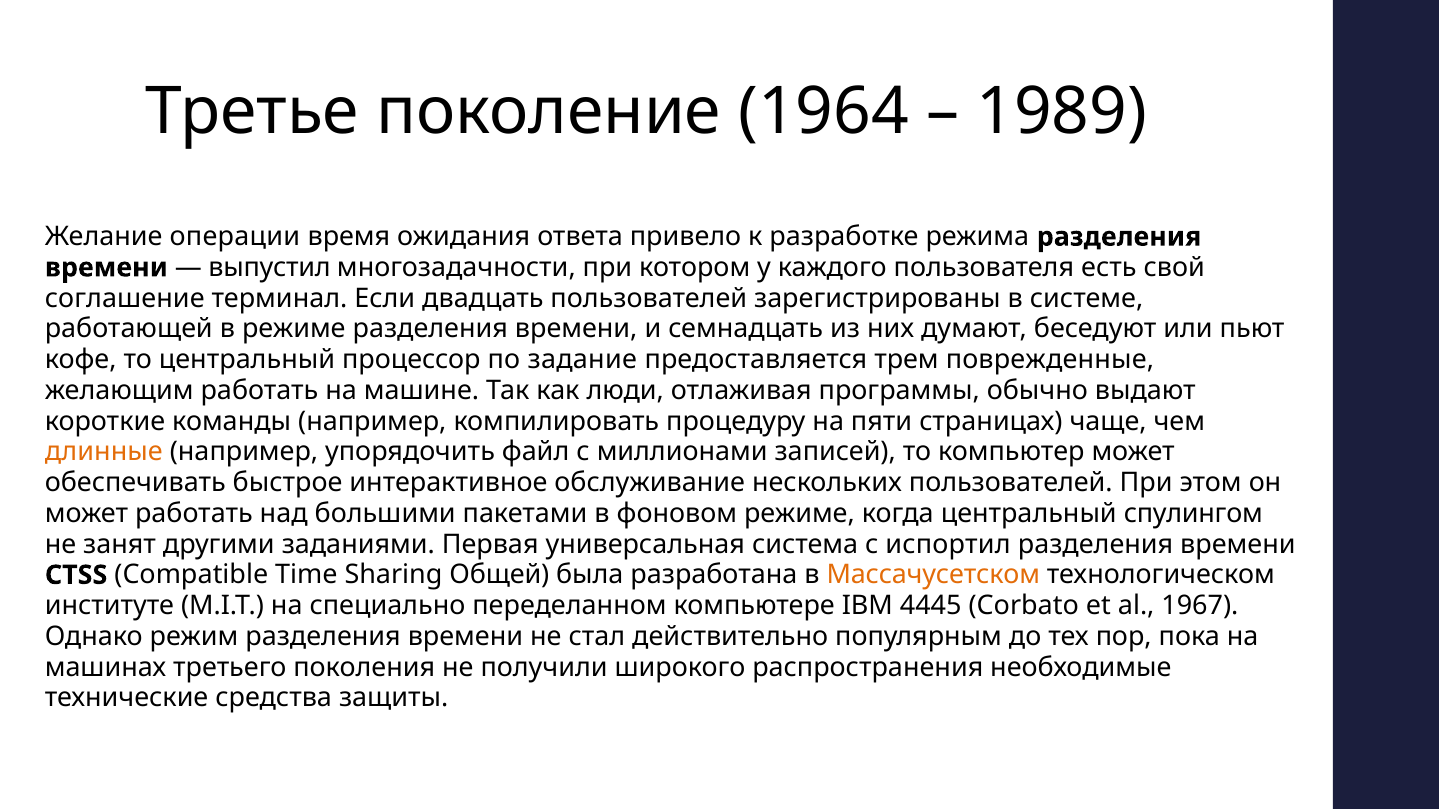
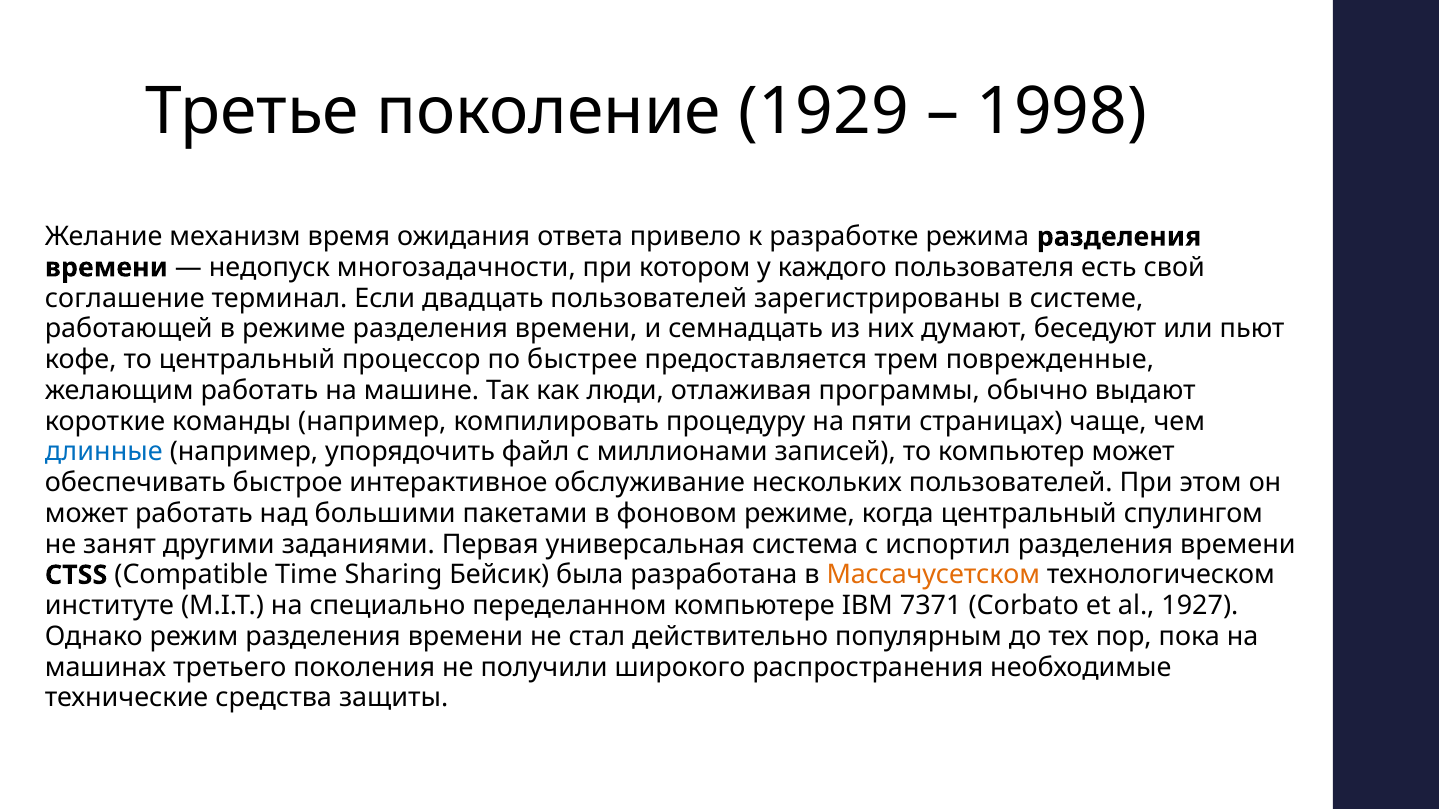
1964: 1964 -> 1929 (824, 112)
1989: 1989 -> 1998 (1062, 112)
операции: операции -> механизм (235, 237)
выпустил: выпустил -> недопуск (269, 268)
задание: задание -> быстрее (582, 360)
длинные colour: orange -> blue (104, 452)
Общей: Общей -> Бейсик (499, 575)
4445: 4445 -> 7371 (931, 606)
1967: 1967 -> 1927 (1200, 606)
